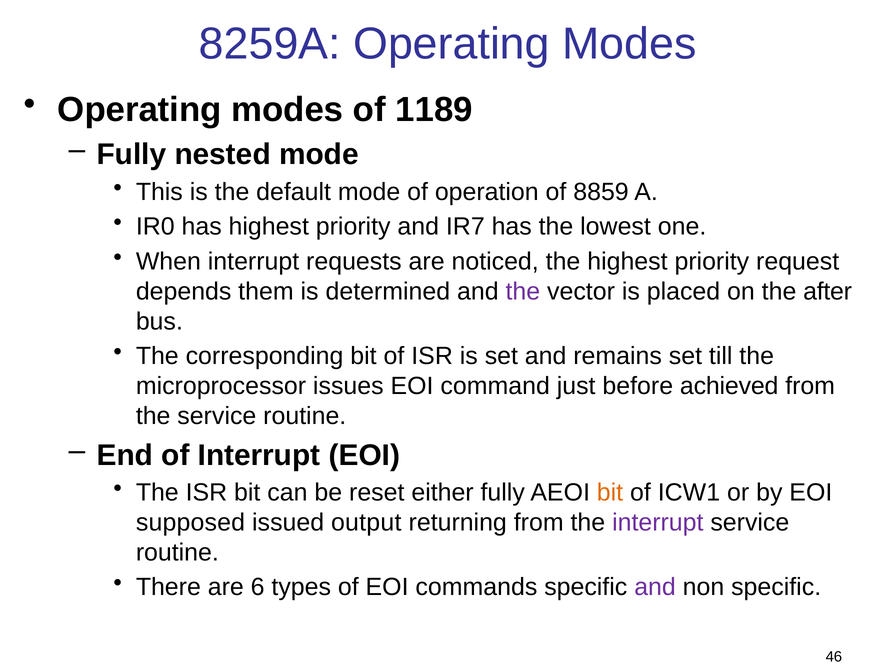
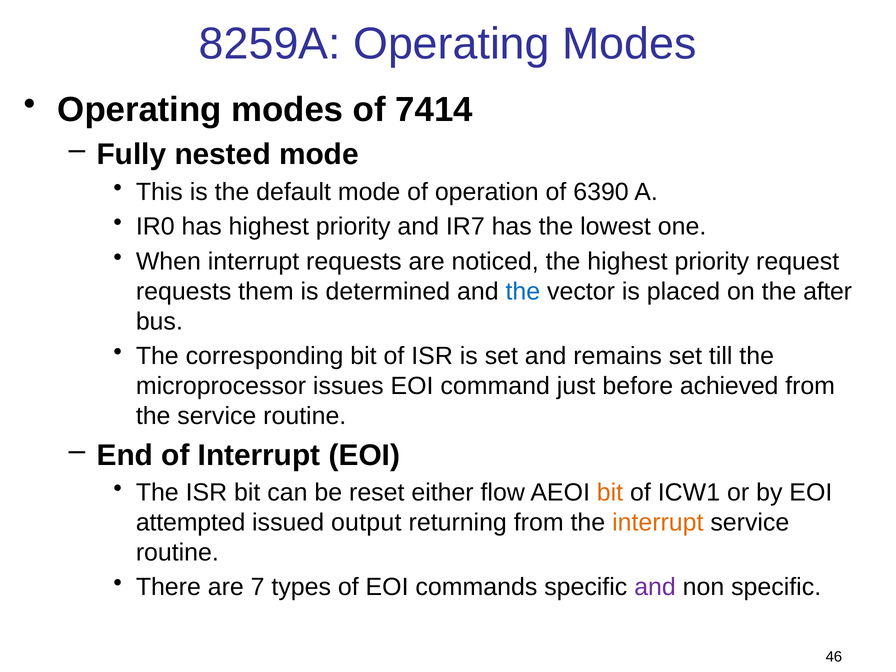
1189: 1189 -> 7414 (434, 110)
8859: 8859 -> 6390 (601, 192)
depends: depends -> requests (184, 291)
the colour: purple -> blue (523, 291)
either fully: fully -> flow (503, 493)
supposed: supposed -> attempted (191, 523)
interrupt colour: purple -> orange (658, 523)
6: 6 -> 7 (258, 587)
